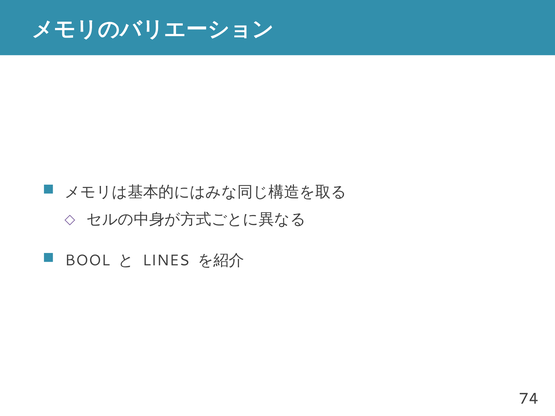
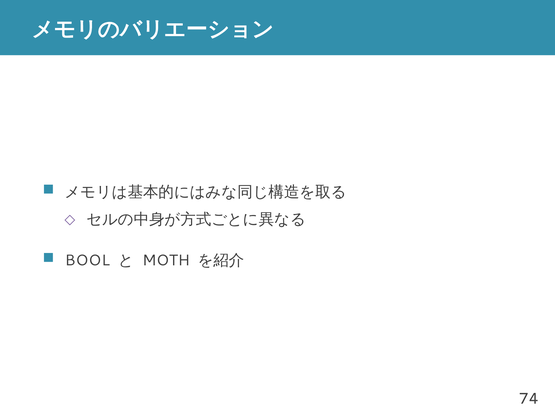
LINES: LINES -> MOTH (166, 261)
